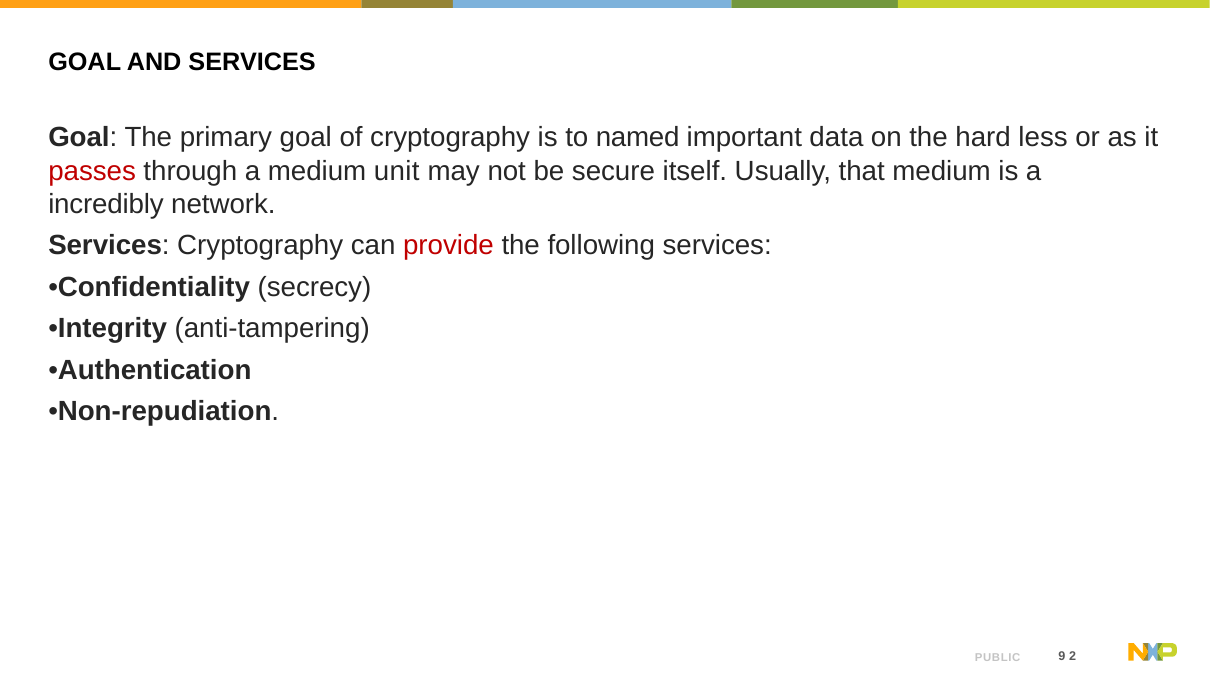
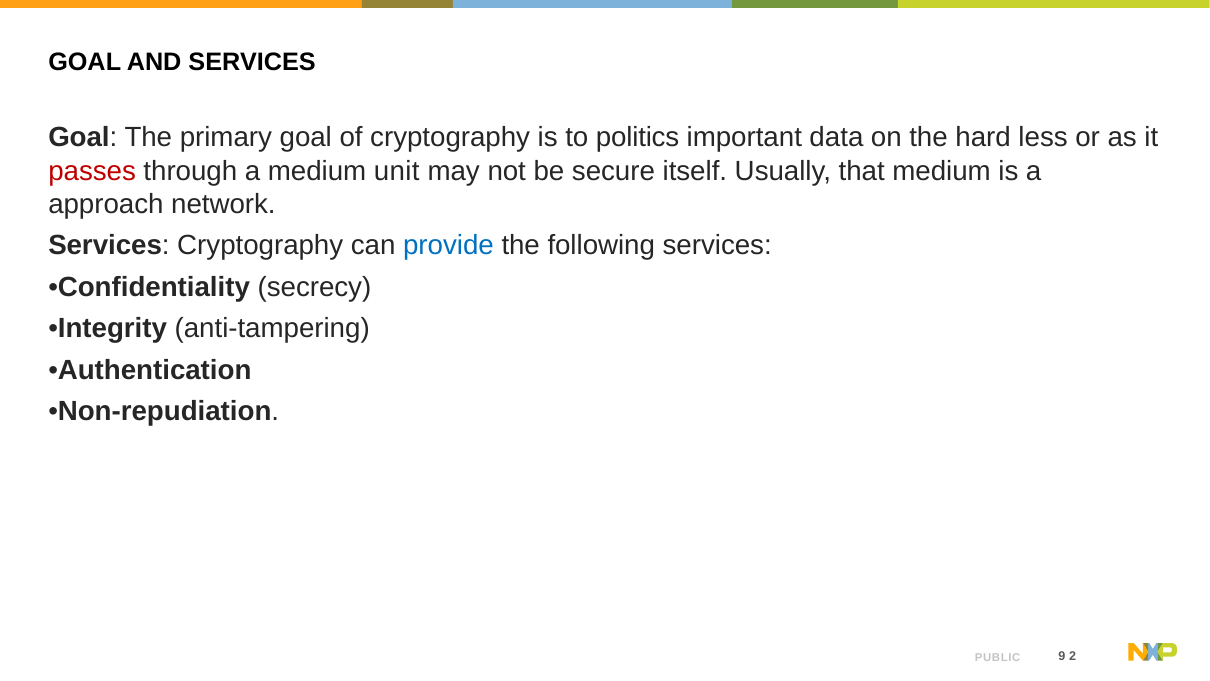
named: named -> politics (638, 138)
incredibly: incredibly -> approach (106, 204)
provide colour: red -> blue (448, 246)
